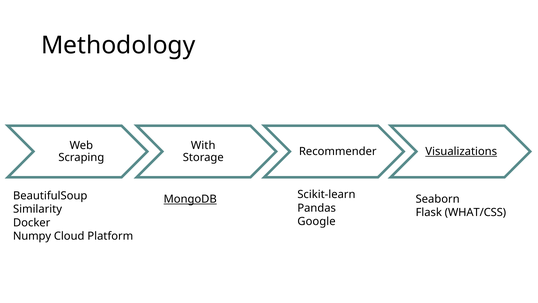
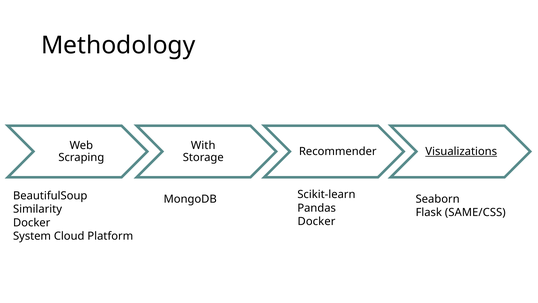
MongoDB underline: present -> none (190, 199)
WHAT/CSS: WHAT/CSS -> SAME/CSS (475, 212)
Google: Google -> Docker (316, 221)
Numpy: Numpy -> System (32, 236)
